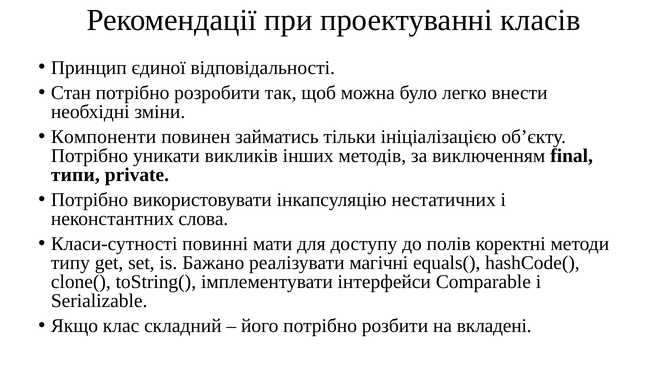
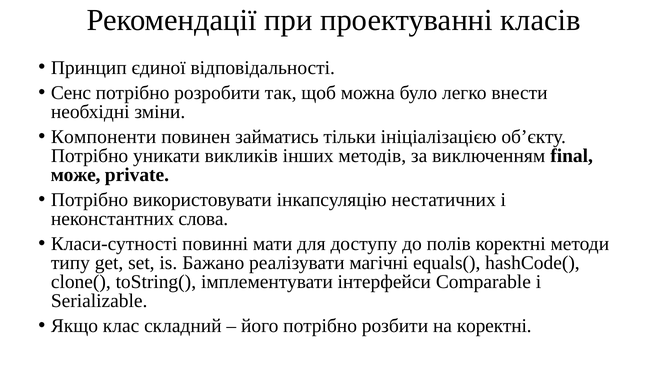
Стан: Стан -> Сенс (71, 93)
типи: типи -> може (76, 175)
на вкладені: вкладені -> коректні (494, 327)
